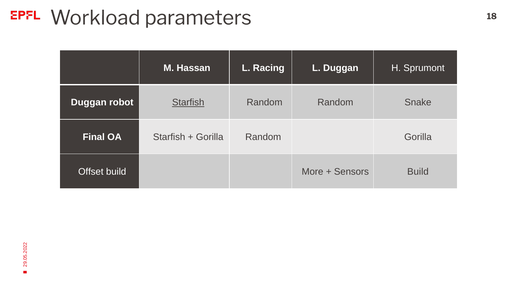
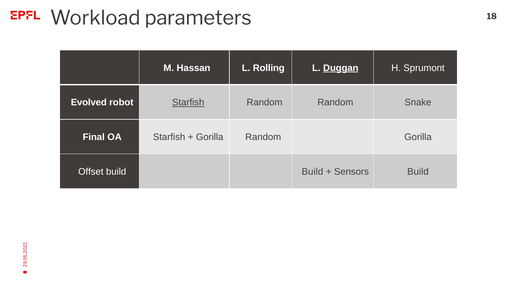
Racing: Racing -> Rolling (269, 68)
Duggan underline: none -> present (341, 68)
Duggan: Duggan -> Evolved (89, 103)
build More: More -> Build (312, 172)
